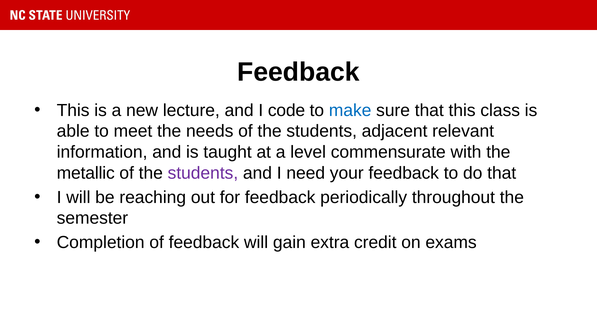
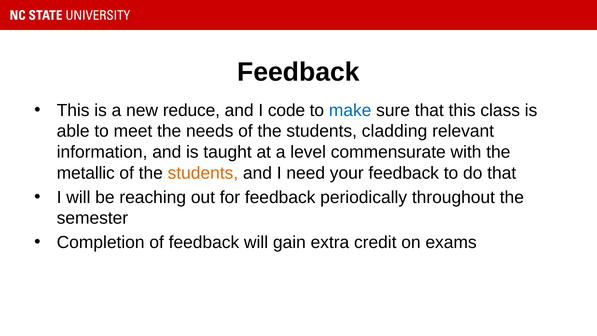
lecture: lecture -> reduce (191, 110)
adjacent: adjacent -> cladding (395, 131)
students colour: purple -> orange (203, 173)
